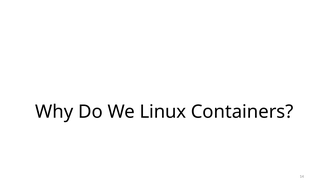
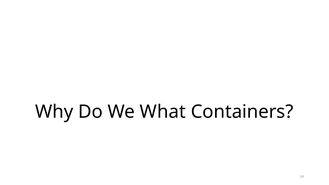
Linux: Linux -> What (163, 112)
